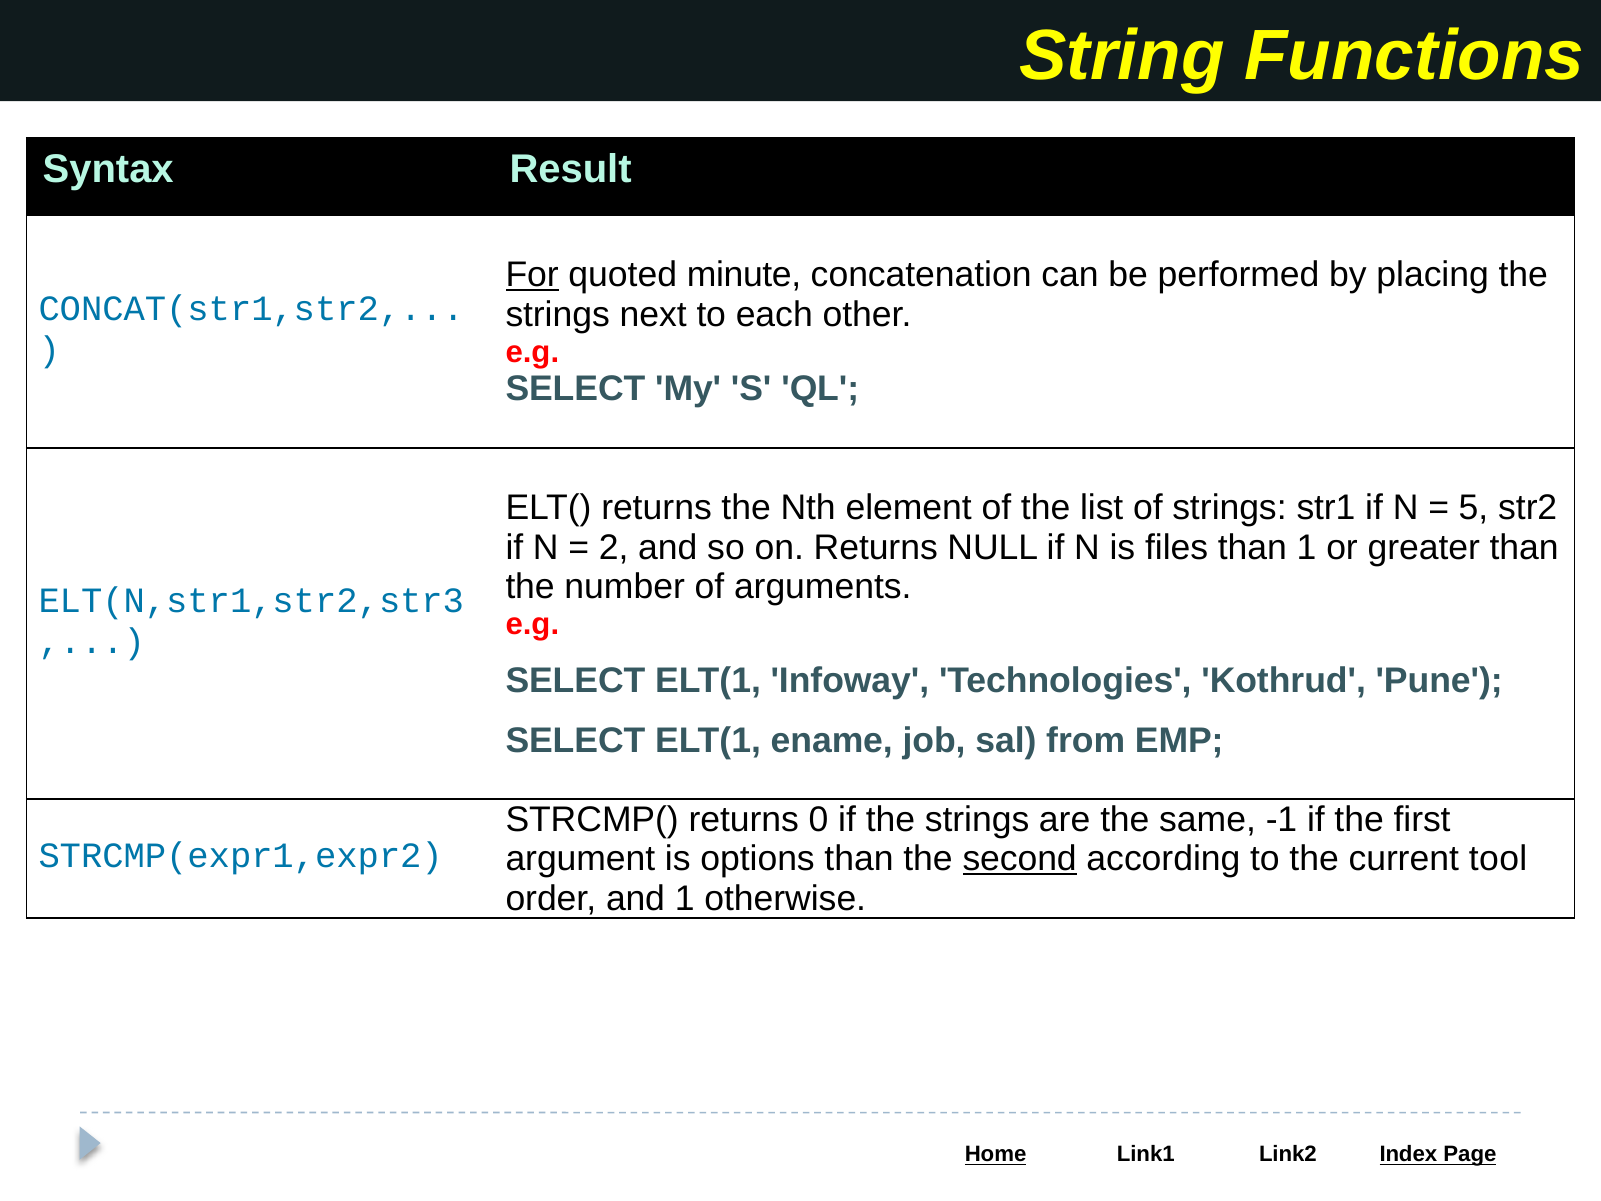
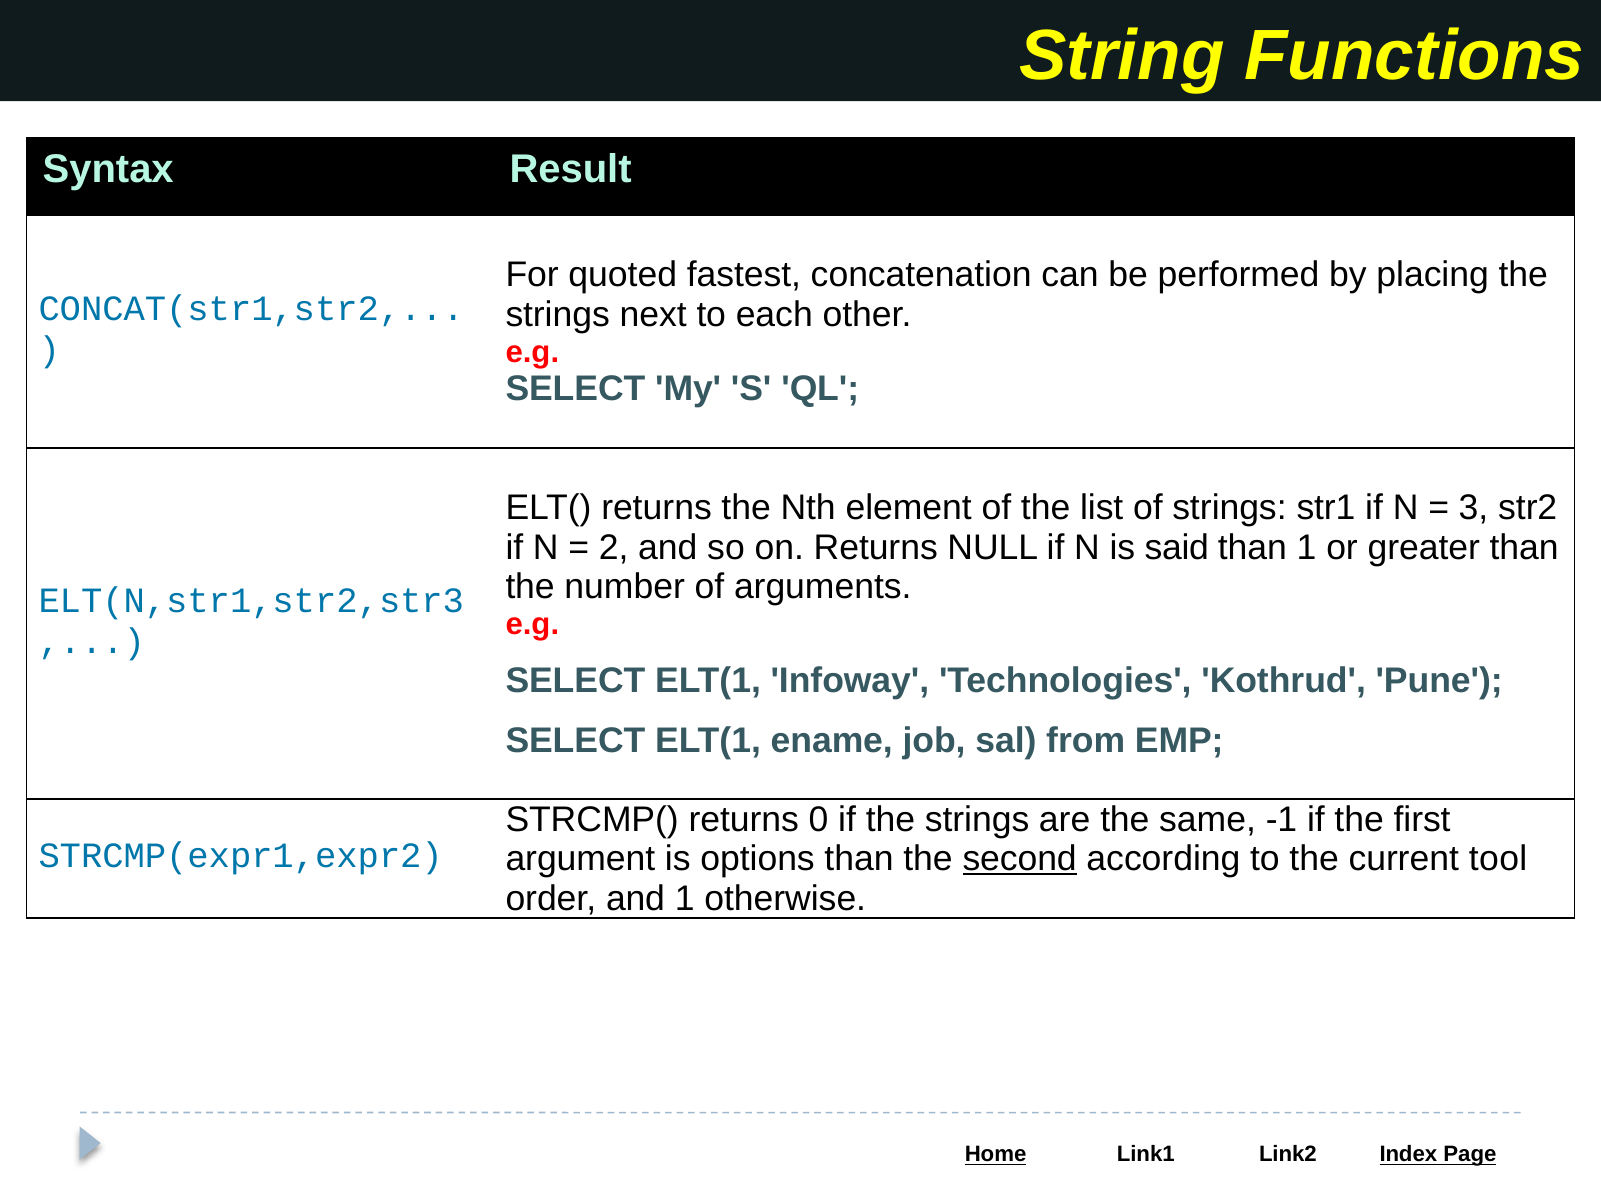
For underline: present -> none (532, 275)
minute: minute -> fastest (744, 275)
5: 5 -> 3 (1473, 508)
files: files -> said (1177, 547)
